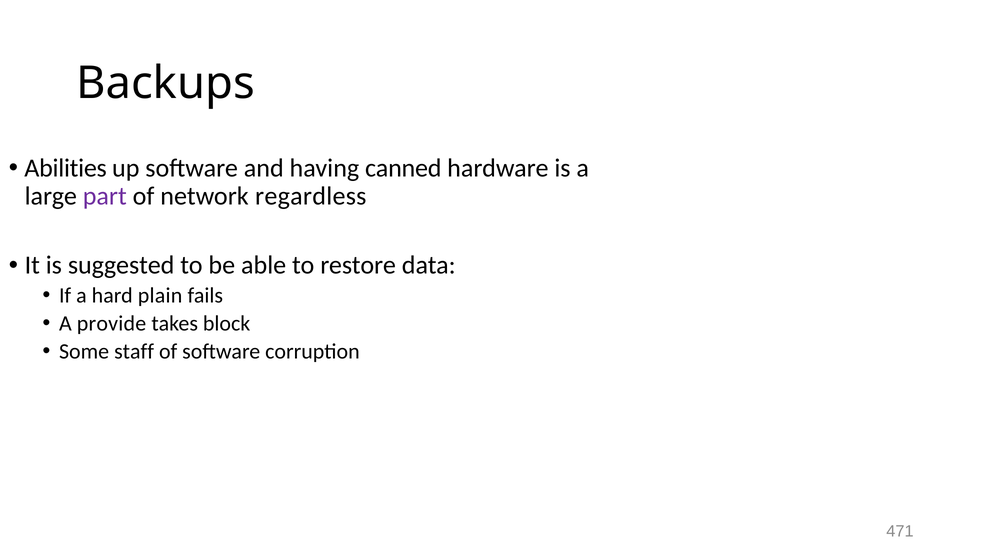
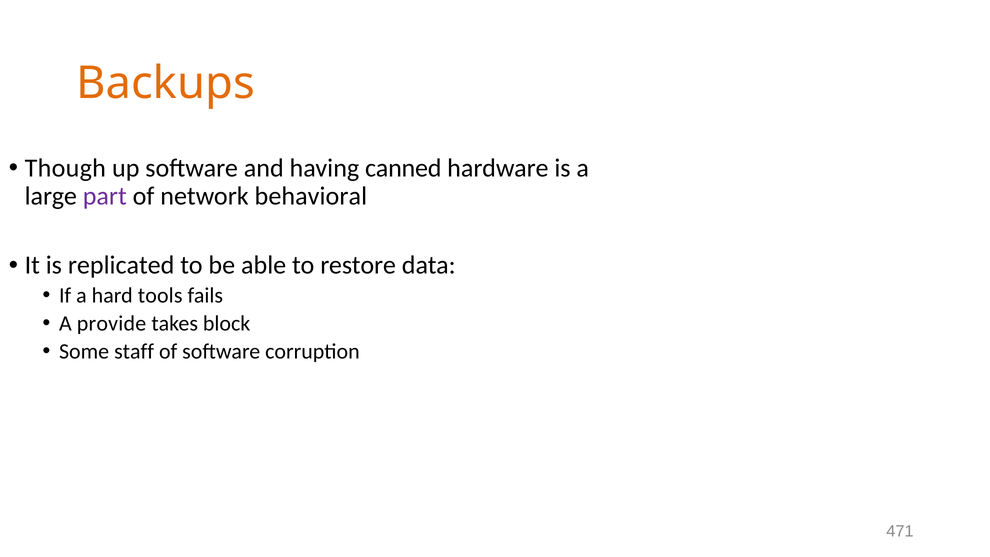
Backups colour: black -> orange (166, 83)
Abilities: Abilities -> Though (65, 168)
regardless: regardless -> behavioral (311, 196)
suggested: suggested -> replicated (121, 265)
plain: plain -> tools (160, 295)
